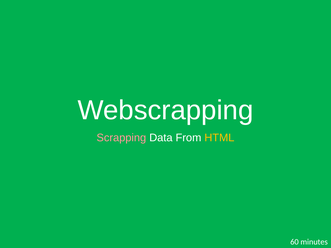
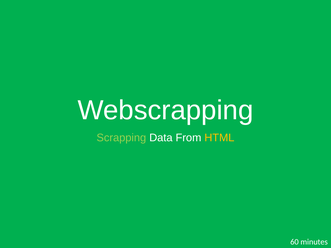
Scrapping colour: pink -> light green (121, 138)
